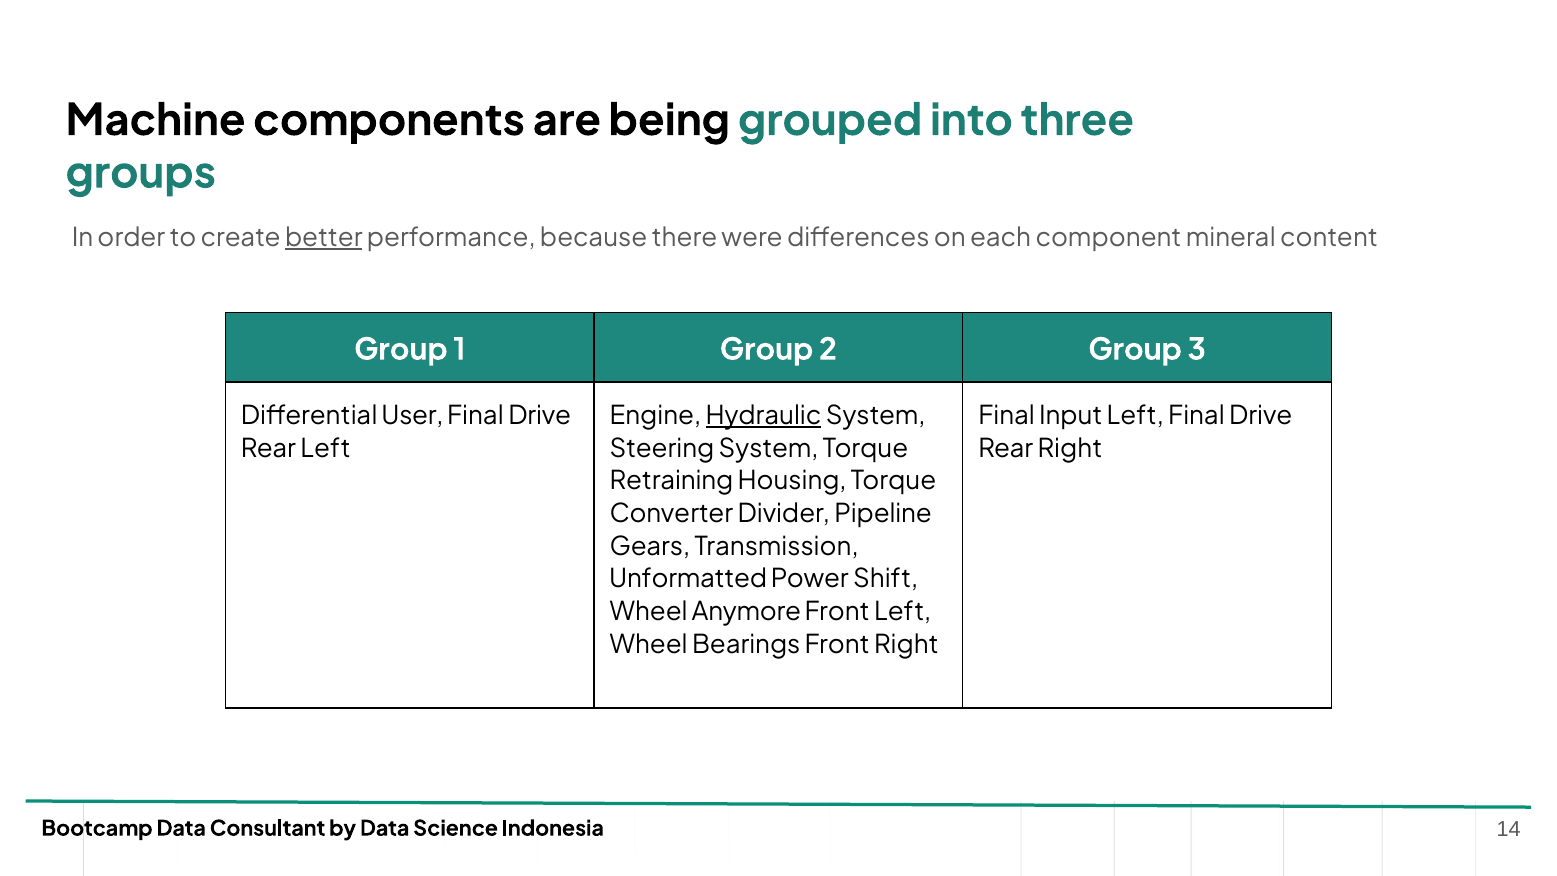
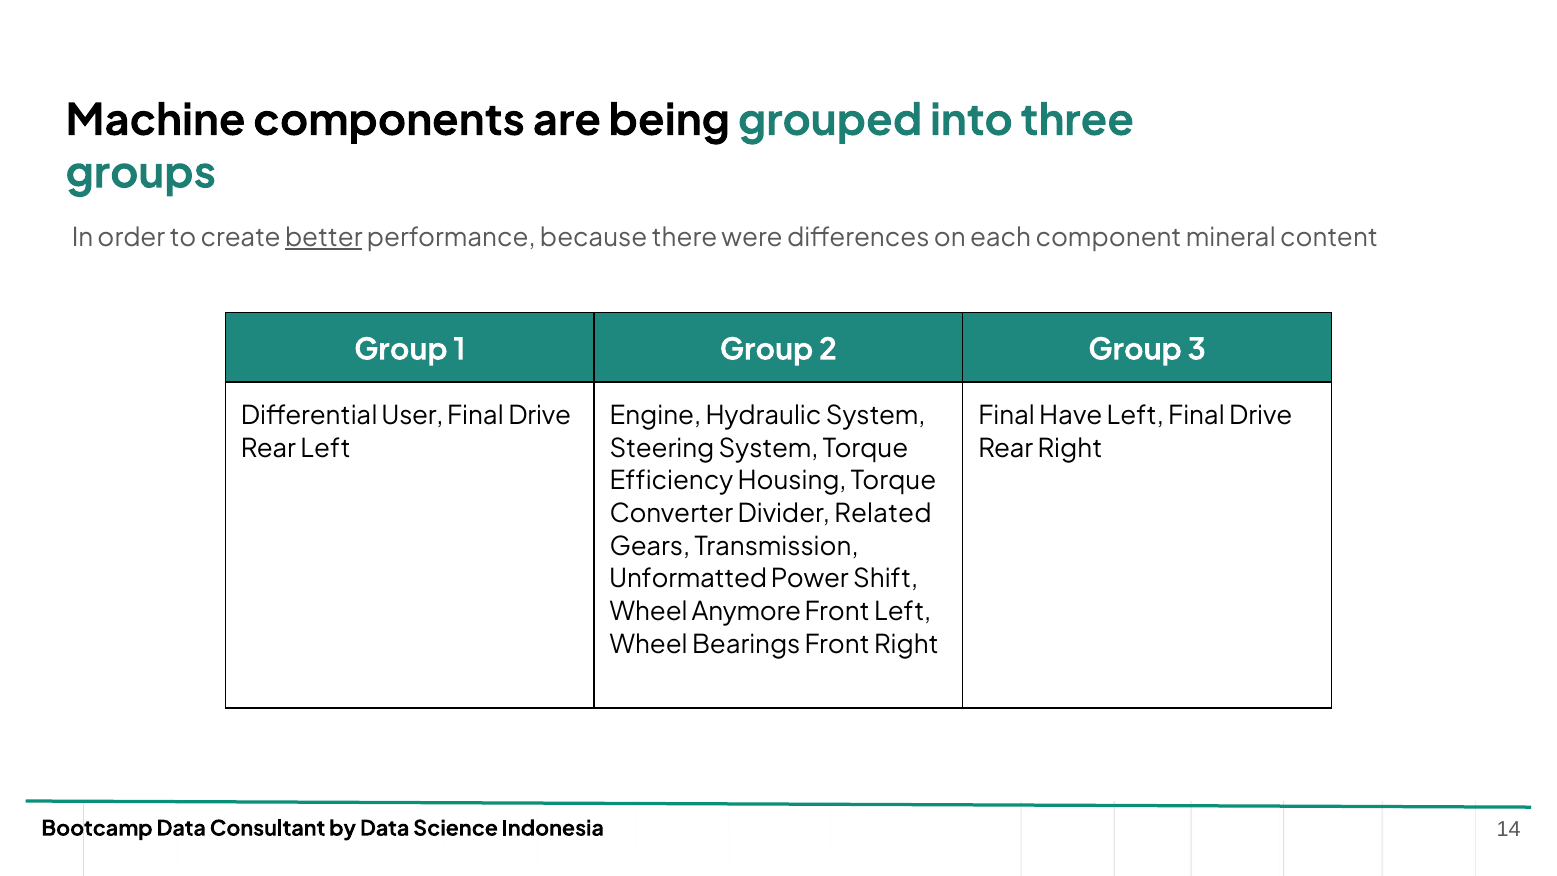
Hydraulic underline: present -> none (763, 416)
Input: Input -> Have (1071, 416)
Retraining: Retraining -> Efficiency (671, 481)
Pipeline: Pipeline -> Related (883, 514)
